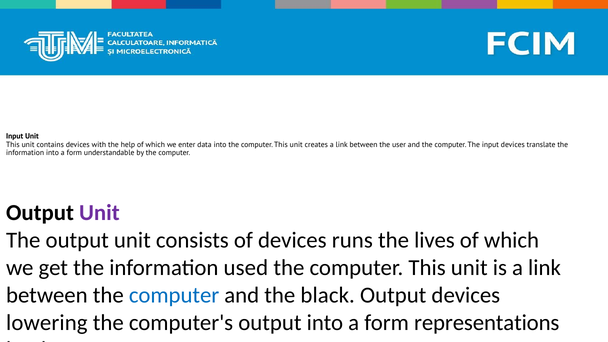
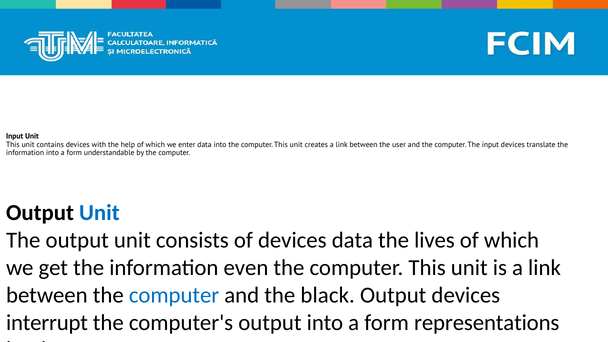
Unit colour: purple -> blue (99, 213)
devices runs: runs -> data (352, 240)
used: used -> even (246, 268)
lowering: lowering -> interrupt (47, 322)
